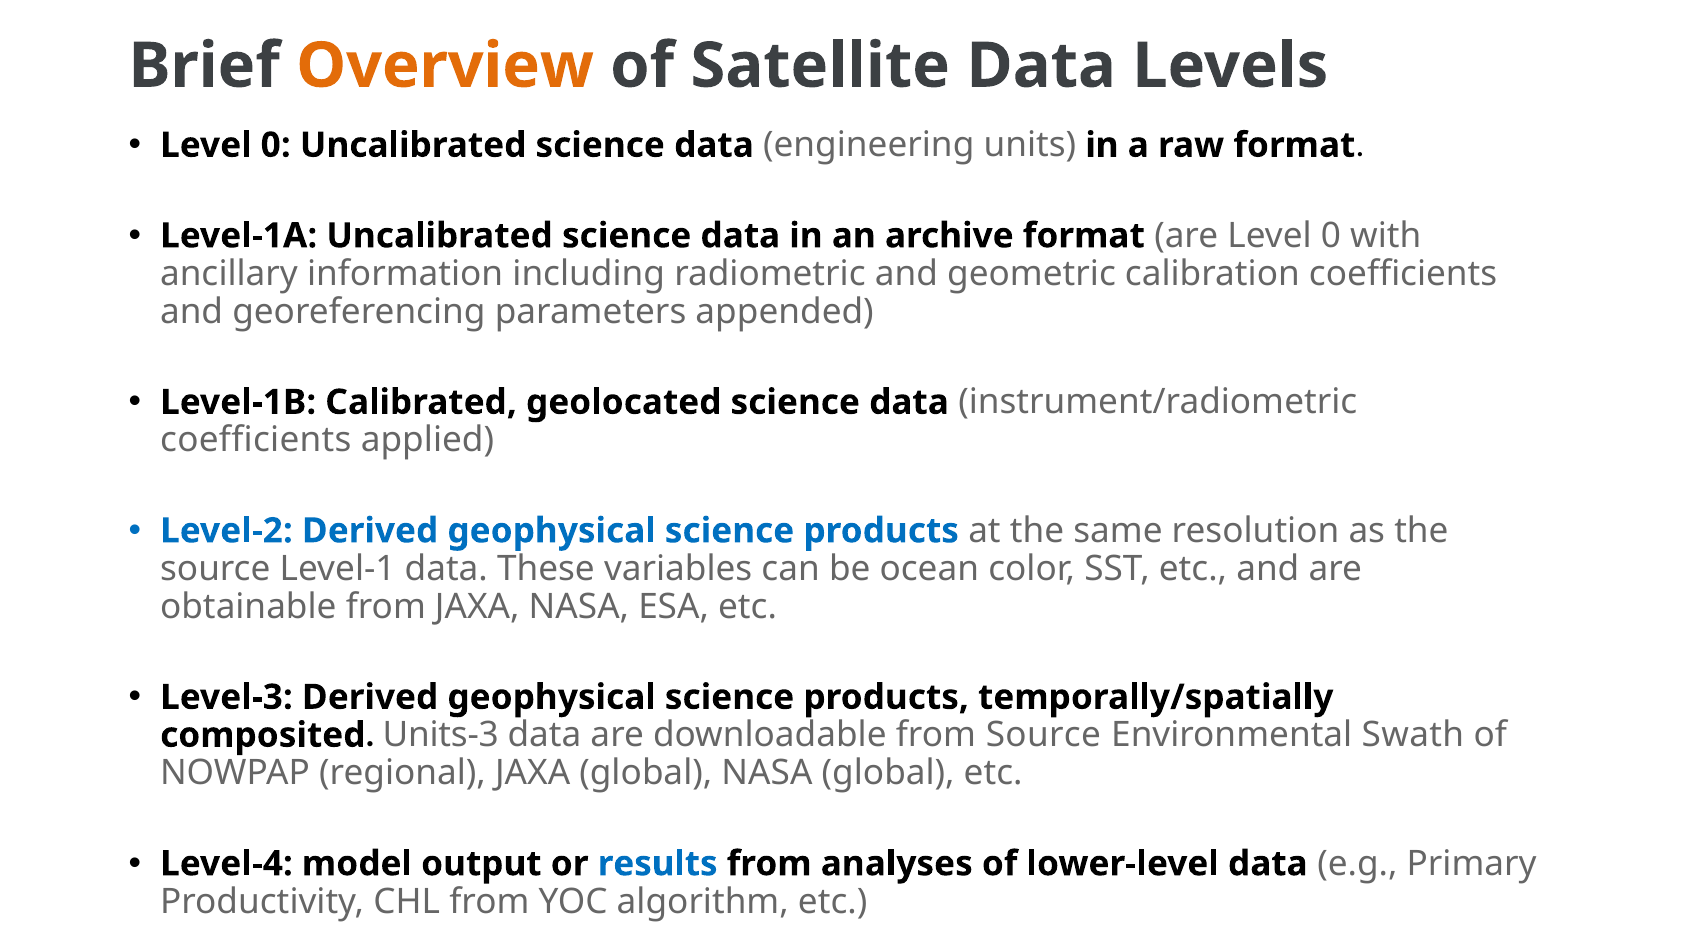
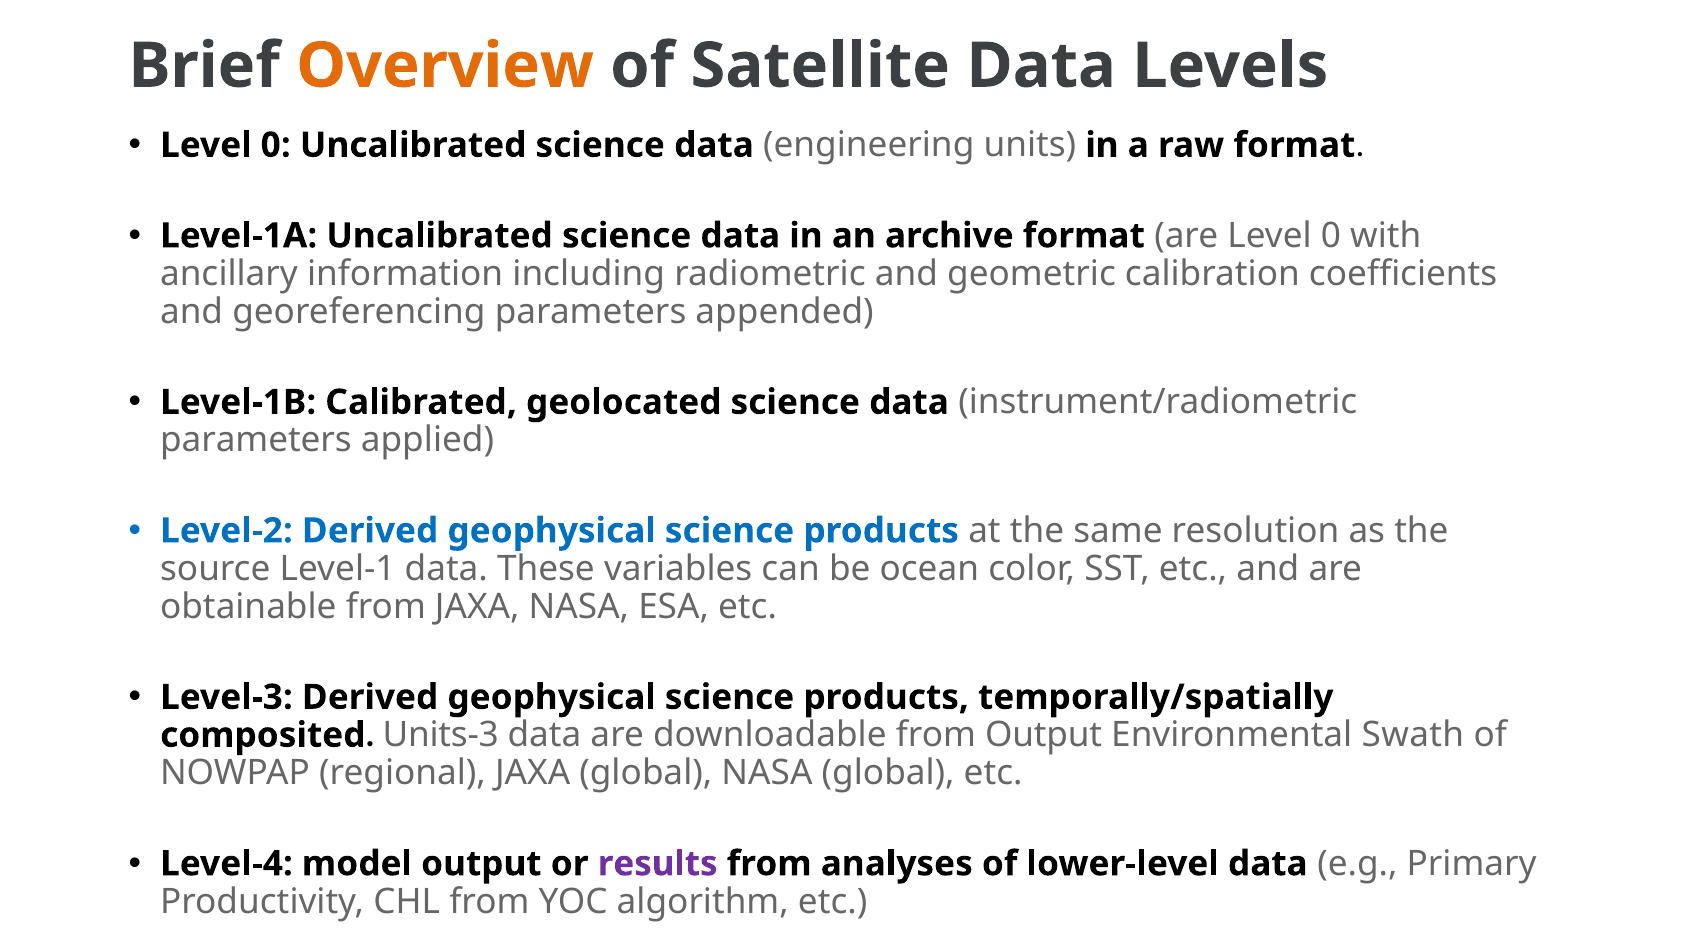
coefficients: coefficients -> parameters (256, 440)
from Source: Source -> Output (1044, 735)
results colour: blue -> purple (658, 864)
